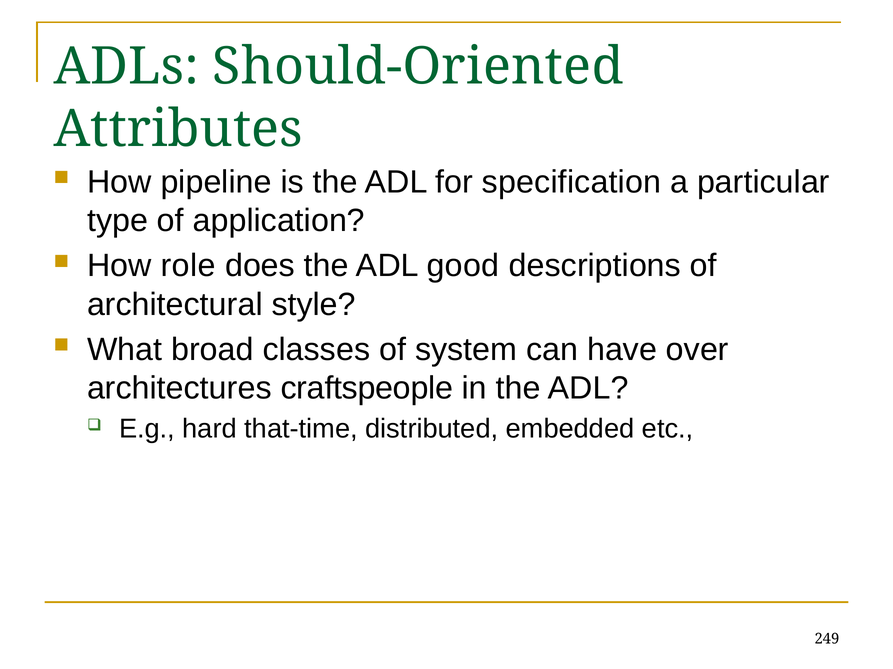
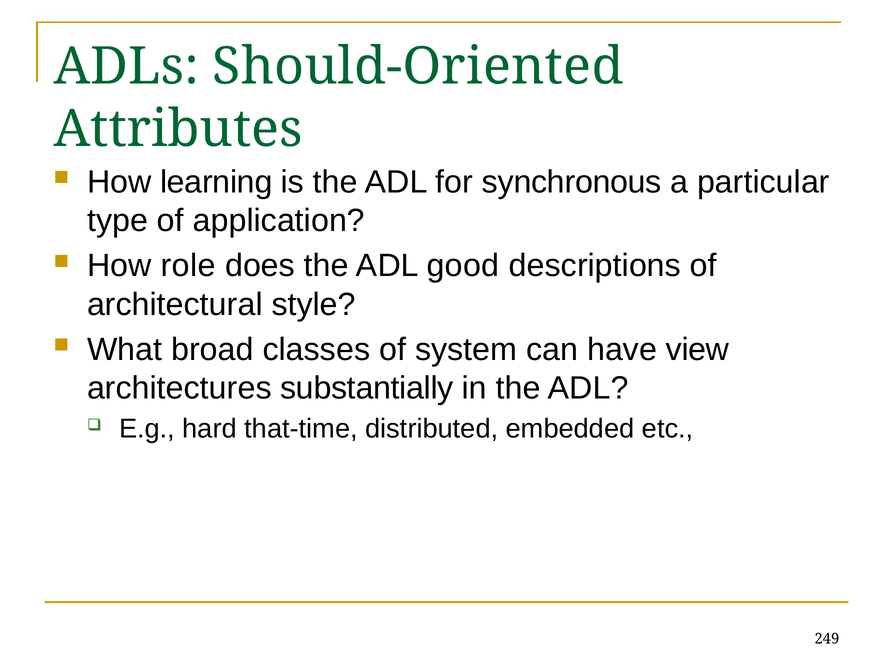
pipeline: pipeline -> learning (216, 182)
specification: specification -> synchronous (572, 182)
over: over -> view (697, 350)
craftspeople: craftspeople -> substantially (367, 389)
